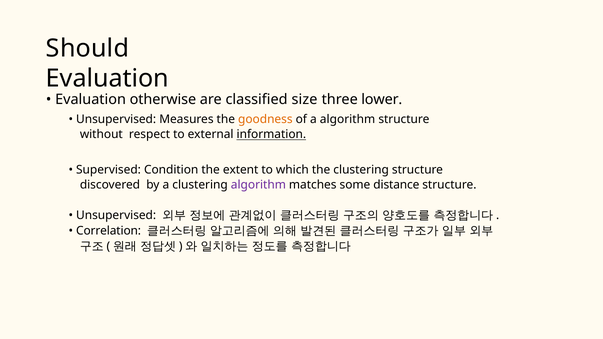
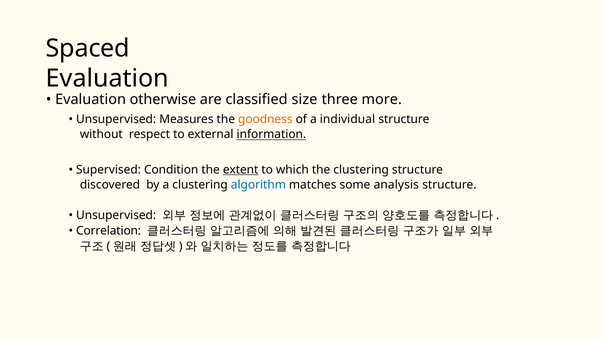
Should: Should -> Spaced (88, 48)
lower: lower -> more (382, 100)
a algorithm: algorithm -> individual (347, 119)
extent underline: none -> present (241, 170)
algorithm colour: purple -> blue (258, 185)
distance: distance -> analysis (396, 185)
